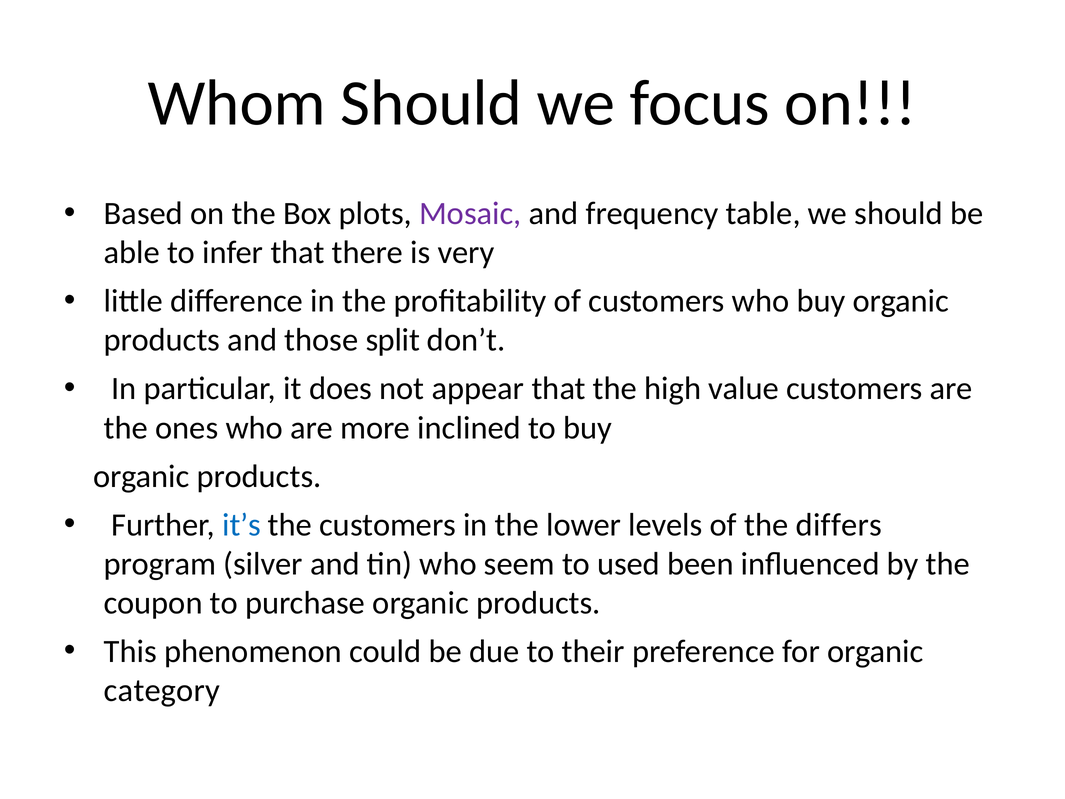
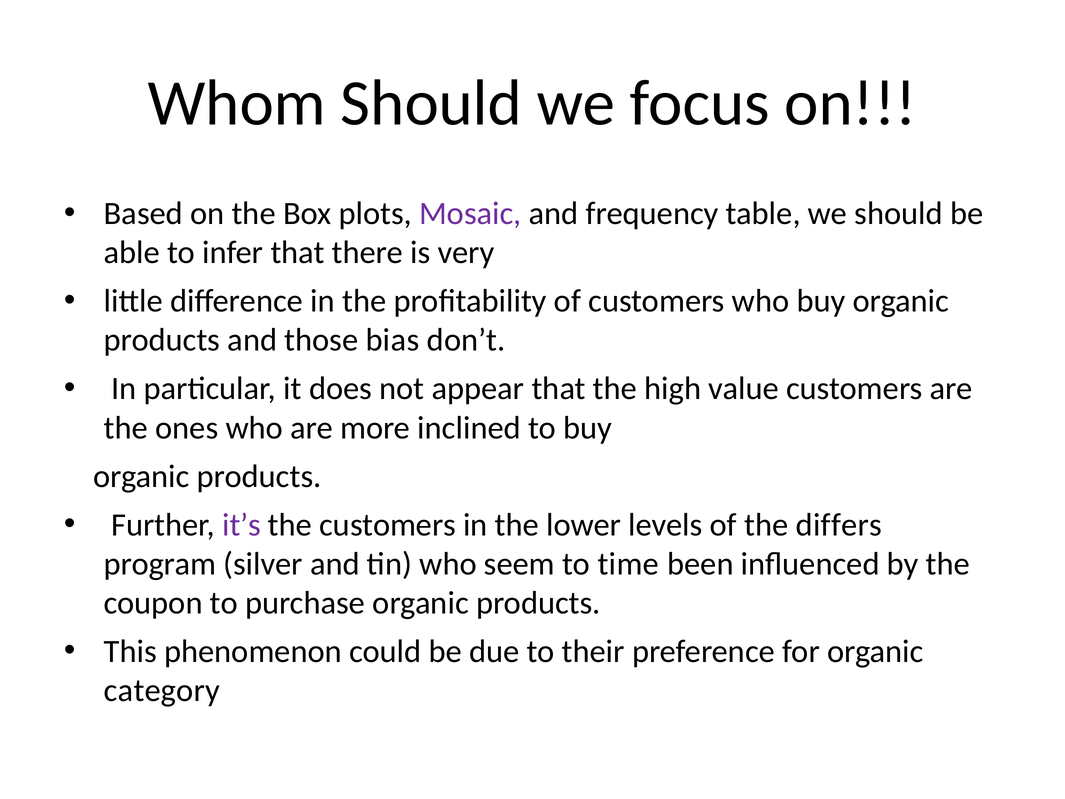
split: split -> bias (392, 340)
it’s colour: blue -> purple (242, 525)
used: used -> time (628, 564)
